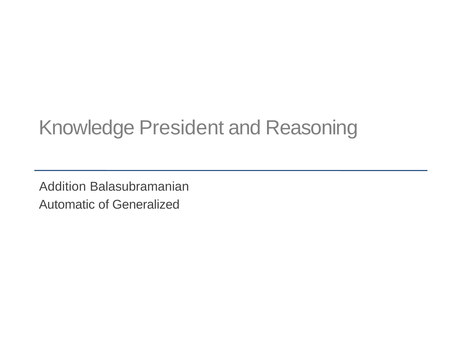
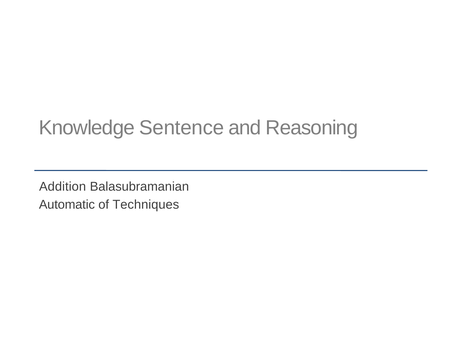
President: President -> Sentence (182, 128)
Generalized: Generalized -> Techniques (146, 204)
